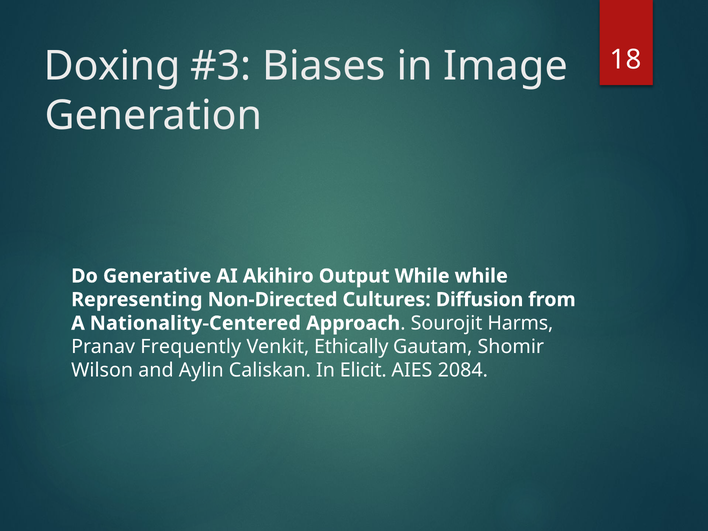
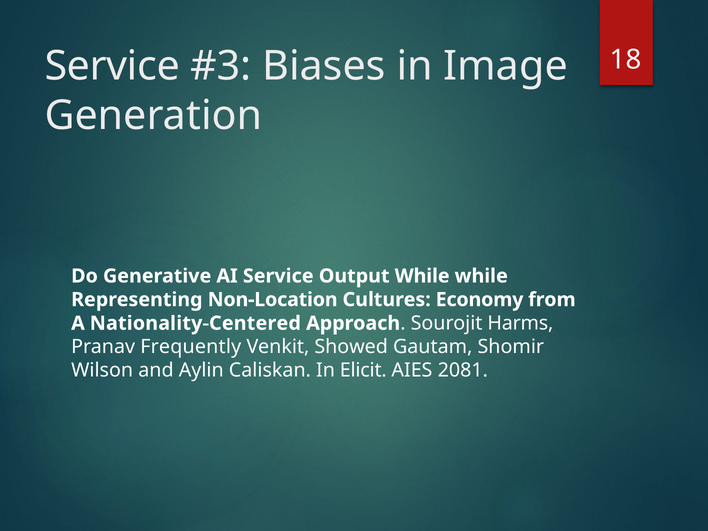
Doxing: Doxing -> Service (112, 66)
AI Akihiro: Akihiro -> Service (278, 276)
Non-Directed: Non-Directed -> Non-Location (273, 300)
Diffusion: Diffusion -> Economy (480, 300)
Ethically: Ethically -> Showed (351, 347)
2084: 2084 -> 2081 (463, 370)
